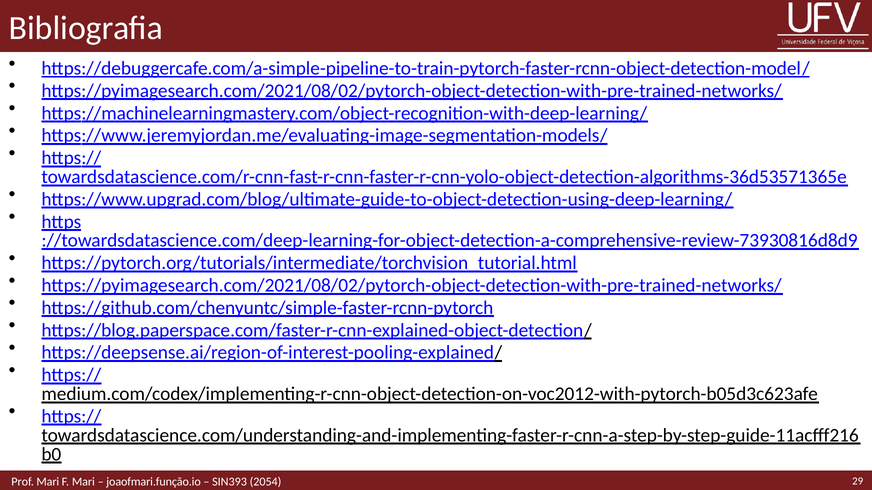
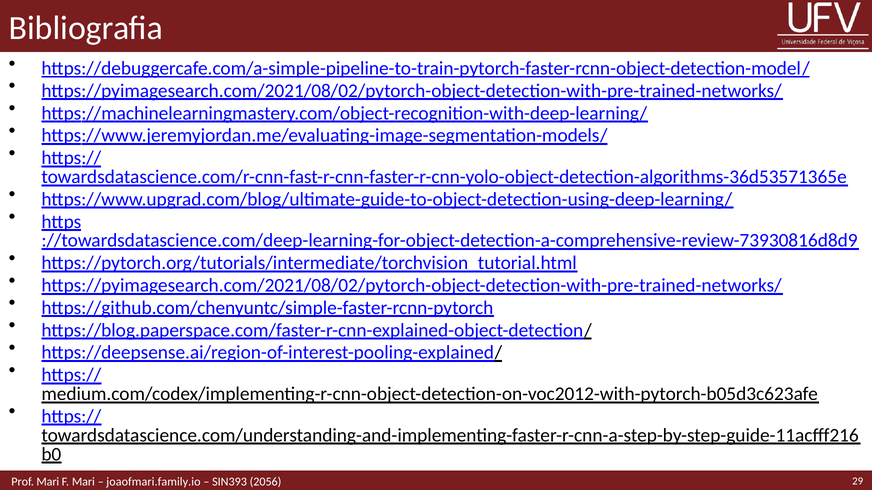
joaofmari.função.io: joaofmari.função.io -> joaofmari.family.io (153, 482)
2054: 2054 -> 2056 (266, 482)
